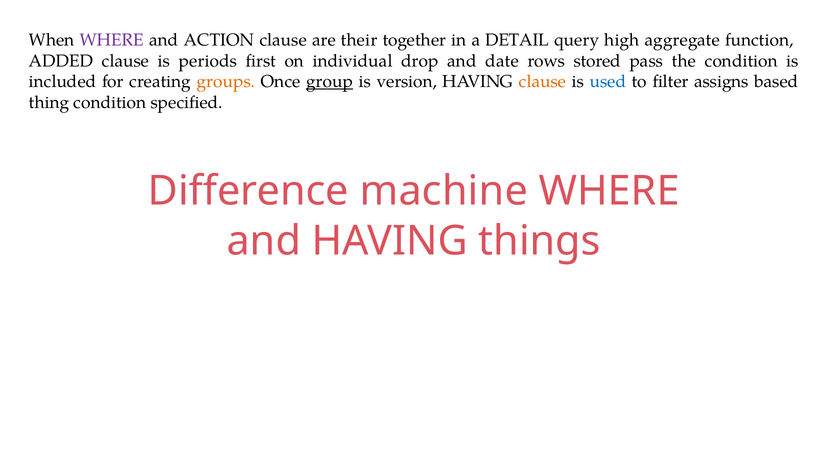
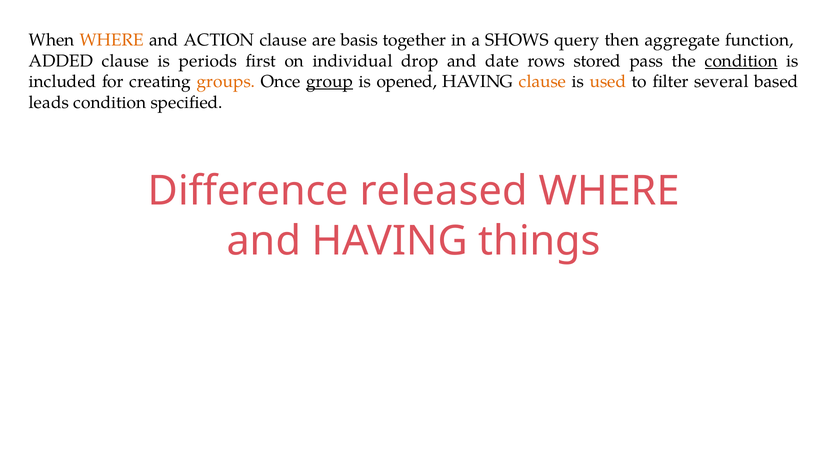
WHERE colour: purple -> orange (112, 40)
their: their -> basis (359, 40)
DETAIL: DETAIL -> SHOWS (517, 40)
high: high -> then (622, 40)
condition underline: none -> present (741, 61)
version: version -> opened (407, 82)
used colour: blue -> orange (608, 82)
assigns: assigns -> several (721, 82)
thing: thing -> leads (49, 102)
machine: machine -> released (444, 191)
